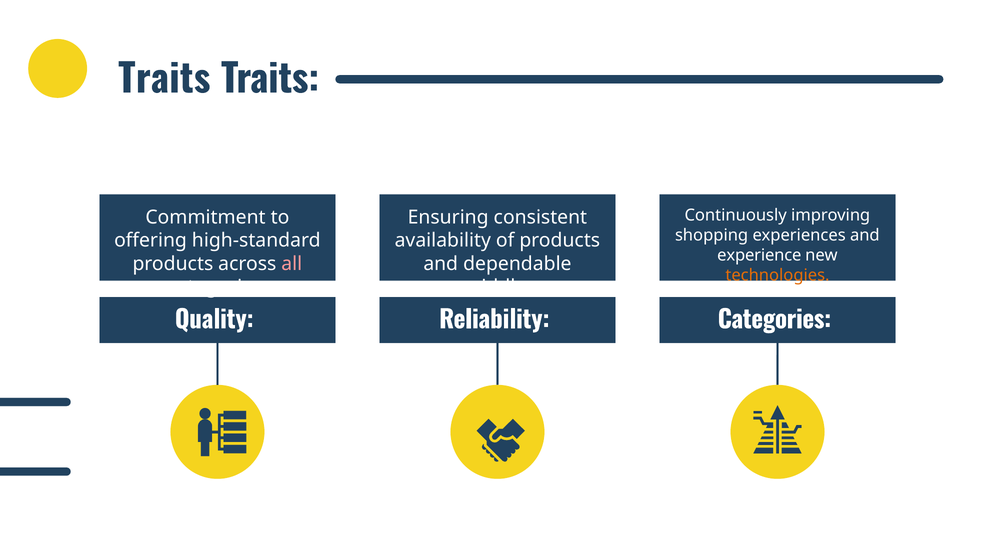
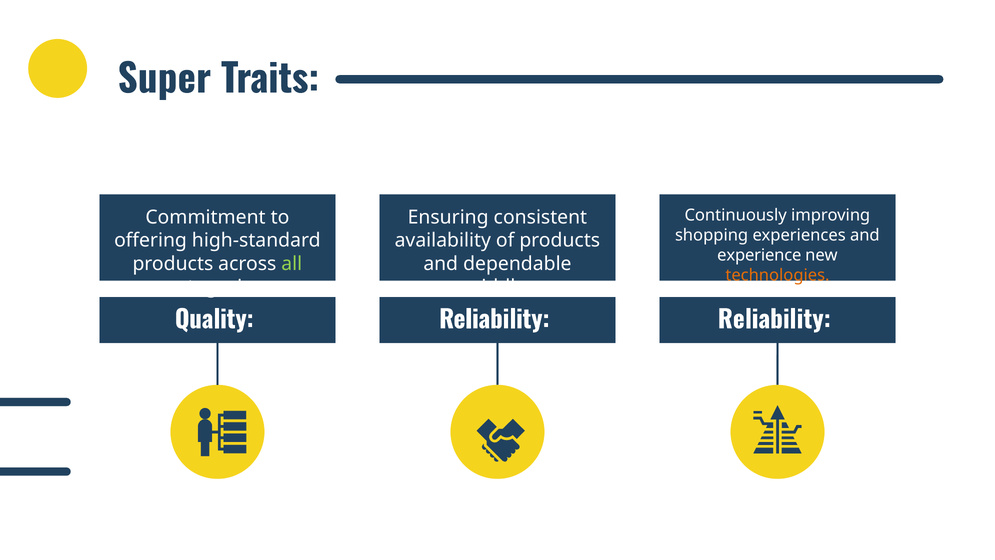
Traits: Traits -> Super (164, 80)
all colour: pink -> light green (292, 264)
Categories: Categories -> Reliability (774, 320)
